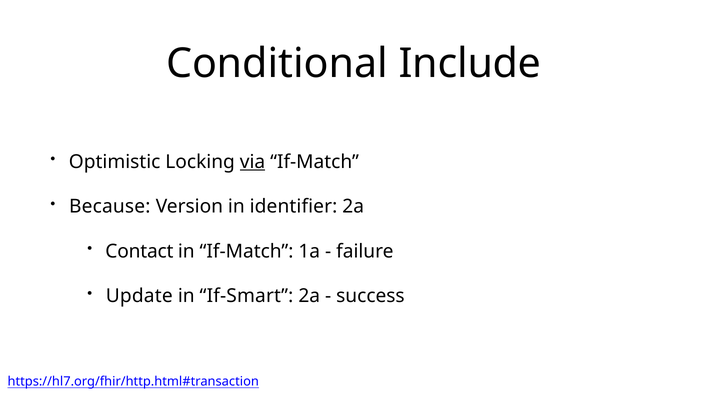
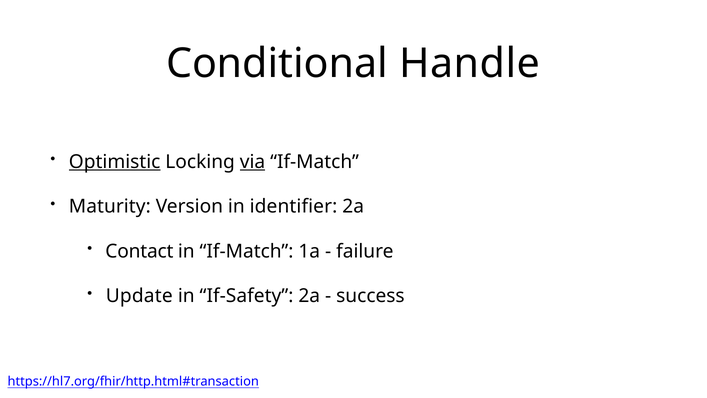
Include: Include -> Handle (470, 64)
Optimistic underline: none -> present (115, 162)
Because: Because -> Maturity (110, 206)
If-Smart: If-Smart -> If-Safety (247, 296)
